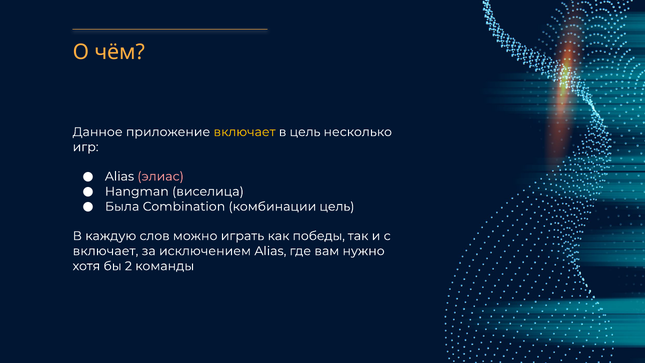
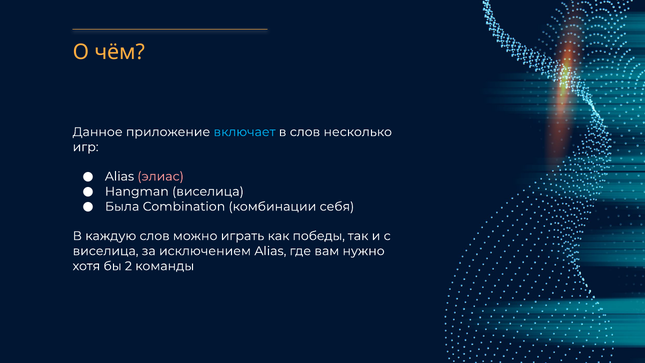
включает colour: yellow -> light blue (245, 132)
в цель: цель -> слов (305, 132)
комбинации цель: цель -> себя (337, 206)
включает: включает -> виселица (106, 251)
